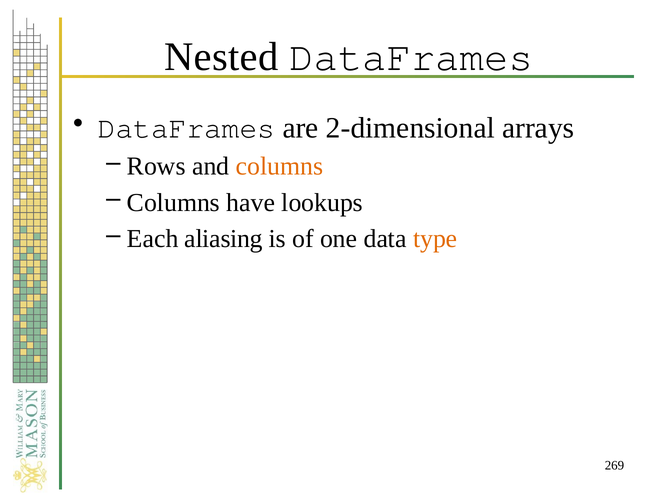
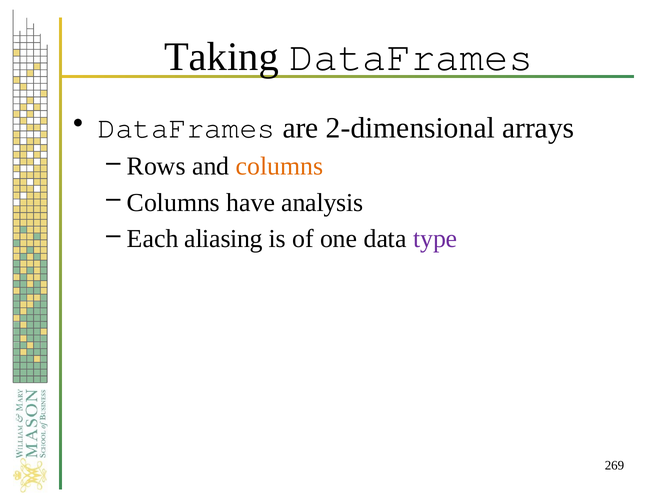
Nested: Nested -> Taking (222, 57)
lookups: lookups -> analysis (322, 203)
type colour: orange -> purple (435, 239)
